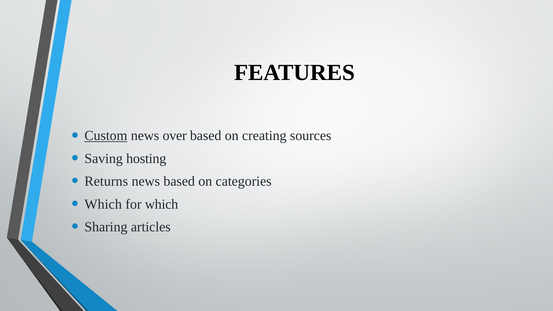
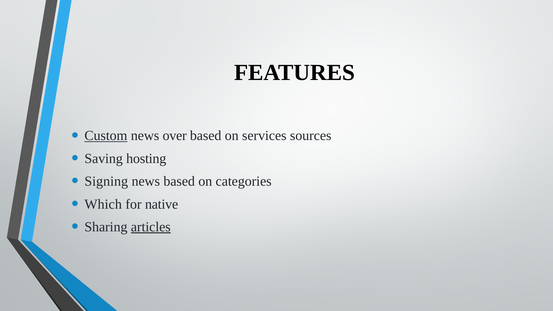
creating: creating -> services (264, 136)
Returns: Returns -> Signing (106, 181)
for which: which -> native (162, 204)
articles underline: none -> present (151, 227)
